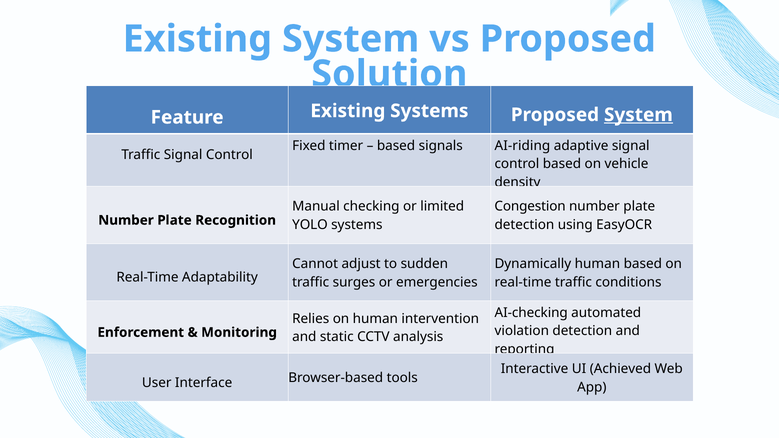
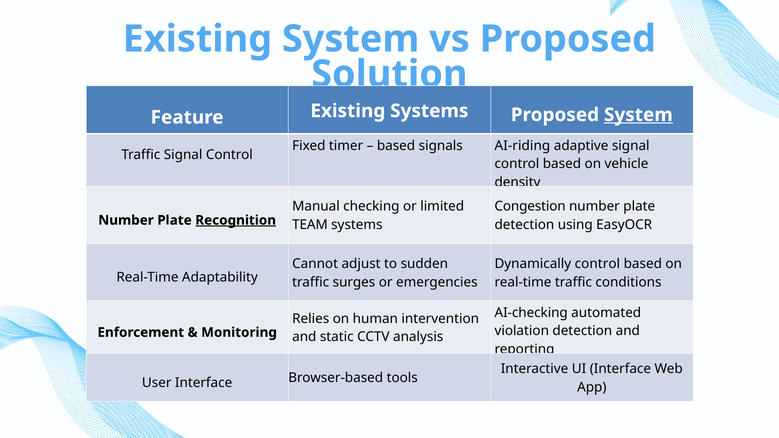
Recognition underline: none -> present (236, 220)
YOLO: YOLO -> TEAM (310, 225)
Dynamically human: human -> control (597, 264)
UI Achieved: Achieved -> Interface (620, 369)
